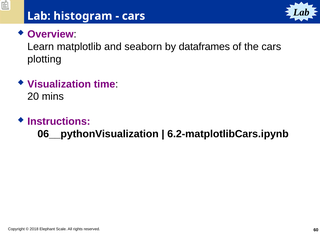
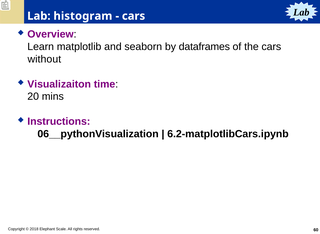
plotting: plotting -> without (44, 59)
Visualization: Visualization -> Visualizaiton (59, 84)
